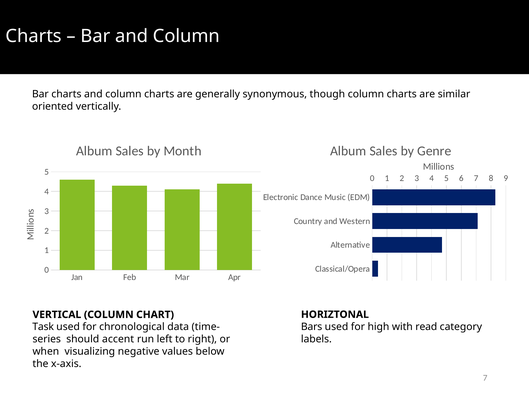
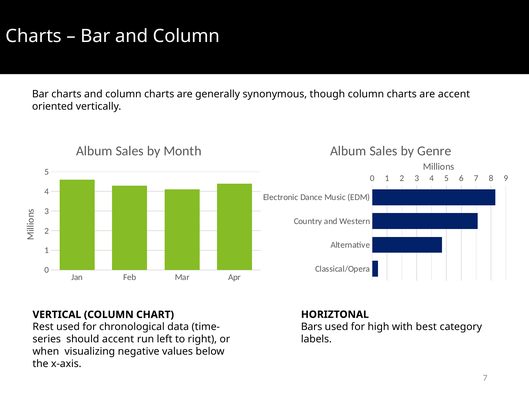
are similar: similar -> accent (454, 94)
read: read -> best (426, 327)
Task: Task -> Rest (43, 328)
